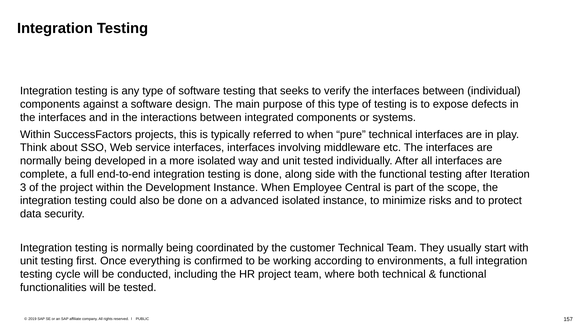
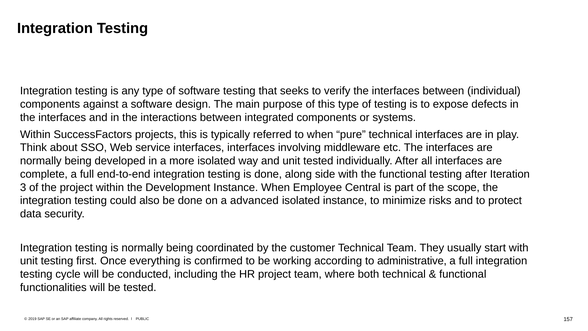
environments: environments -> administrative (412, 261)
